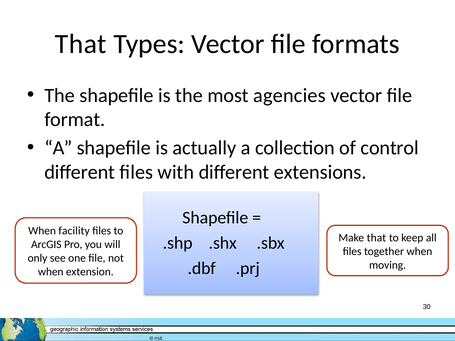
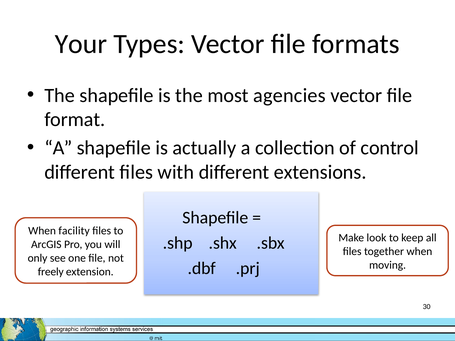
That: That -> Your (81, 44)
Make that: that -> look (376, 238)
when: when -> freely (51, 272)
